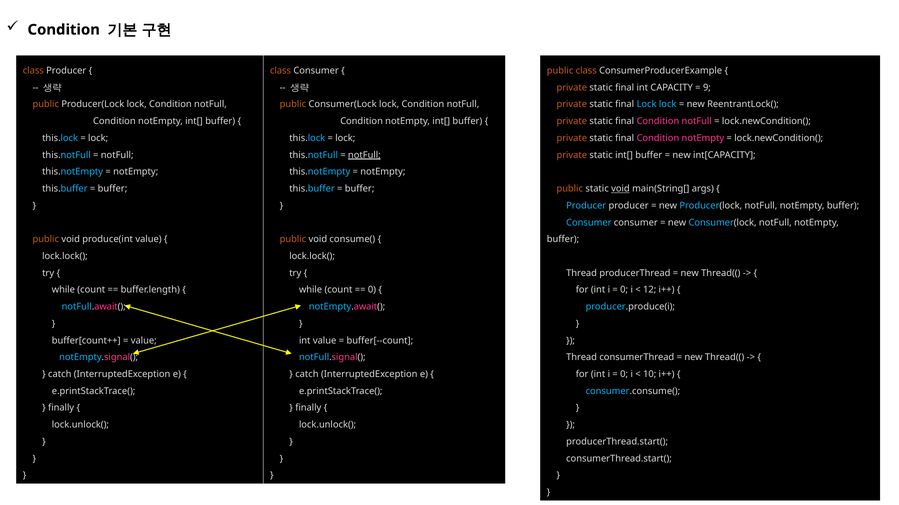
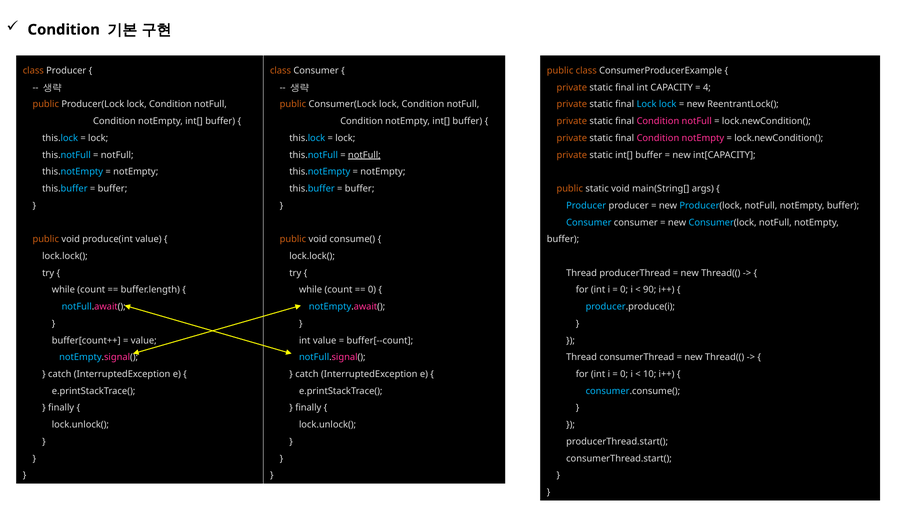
9: 9 -> 4 (707, 88)
void underline: present -> none (620, 189)
12: 12 -> 90 (650, 290)
